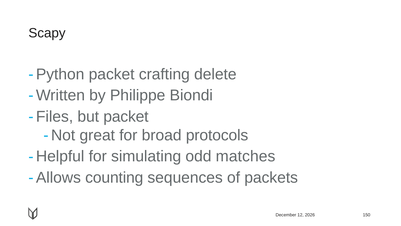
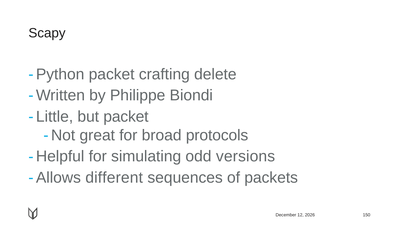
Files: Files -> Little (55, 116)
matches: matches -> versions (246, 156)
counting: counting -> different (114, 177)
